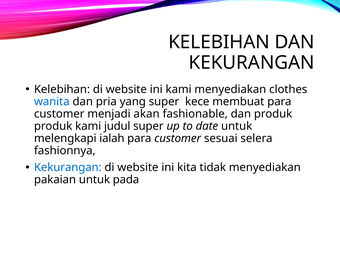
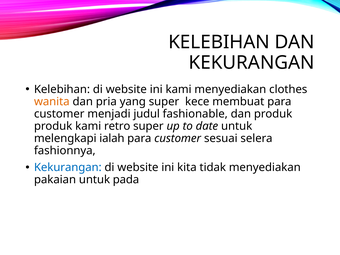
wanita colour: blue -> orange (52, 102)
akan: akan -> judul (147, 114)
judul: judul -> retro (117, 126)
